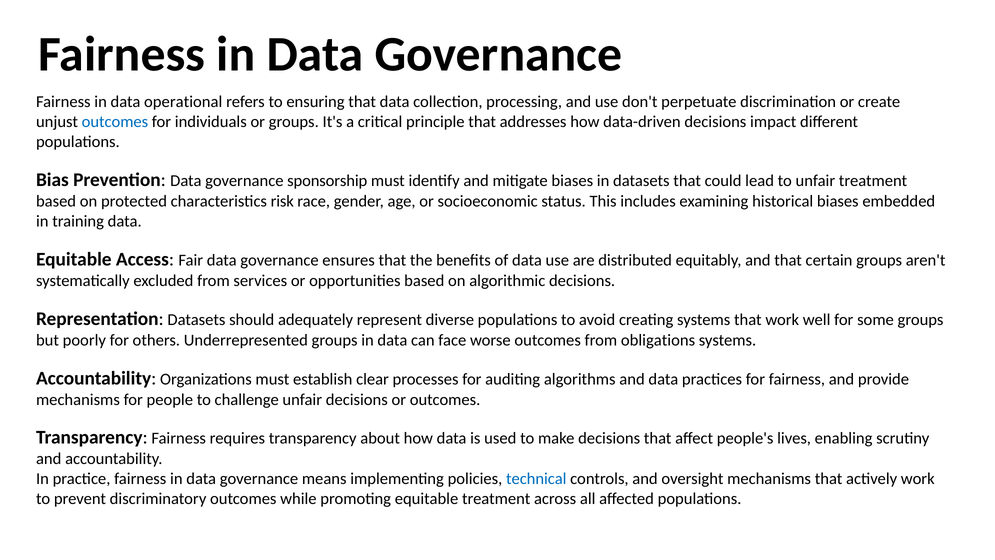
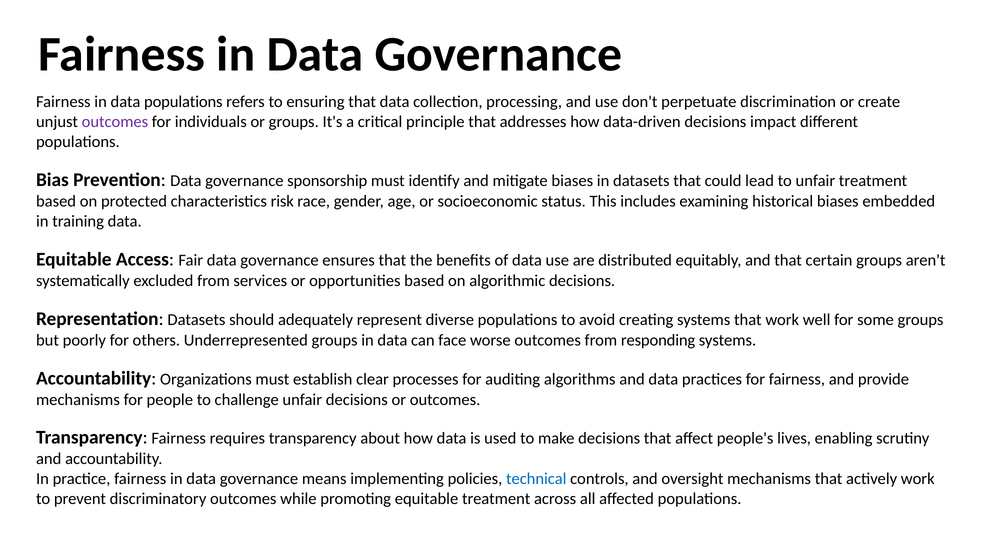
data operational: operational -> populations (183, 102)
outcomes colour: blue -> purple (115, 122)
obligations: obligations -> responding (658, 340)
